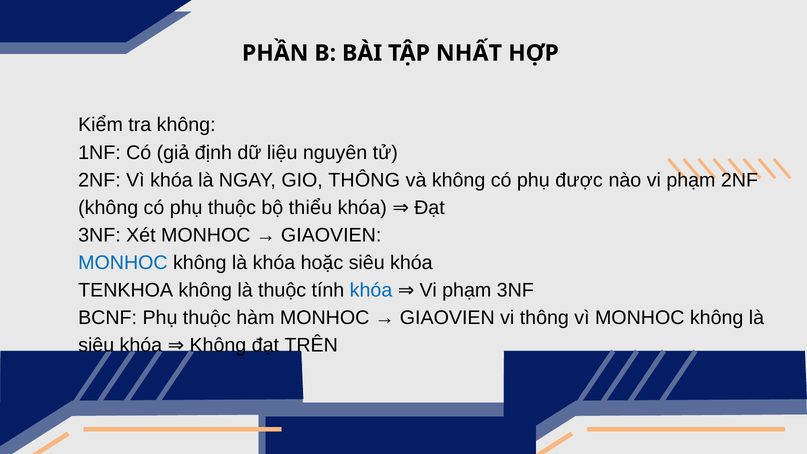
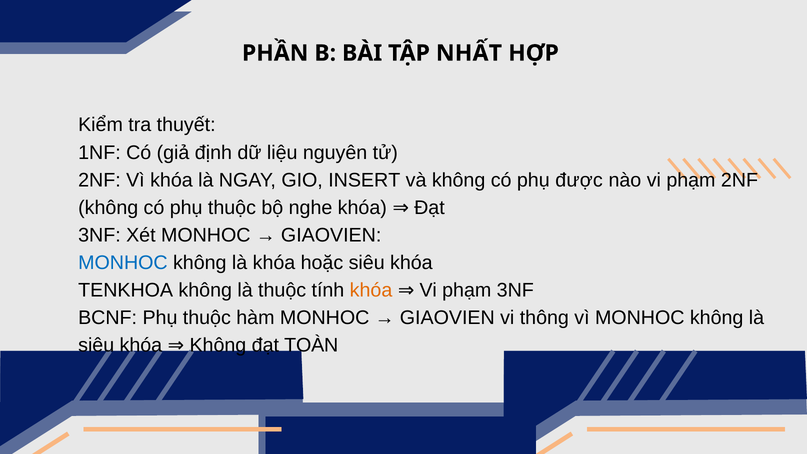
tra không: không -> thuyết (186, 125)
GIO THÔNG: THÔNG -> INSERT (364, 180)
thiểu: thiểu -> nghe (311, 208)
khóa colour: blue -> orange (371, 290)
TRÊN: TRÊN -> TOÀN (311, 345)
